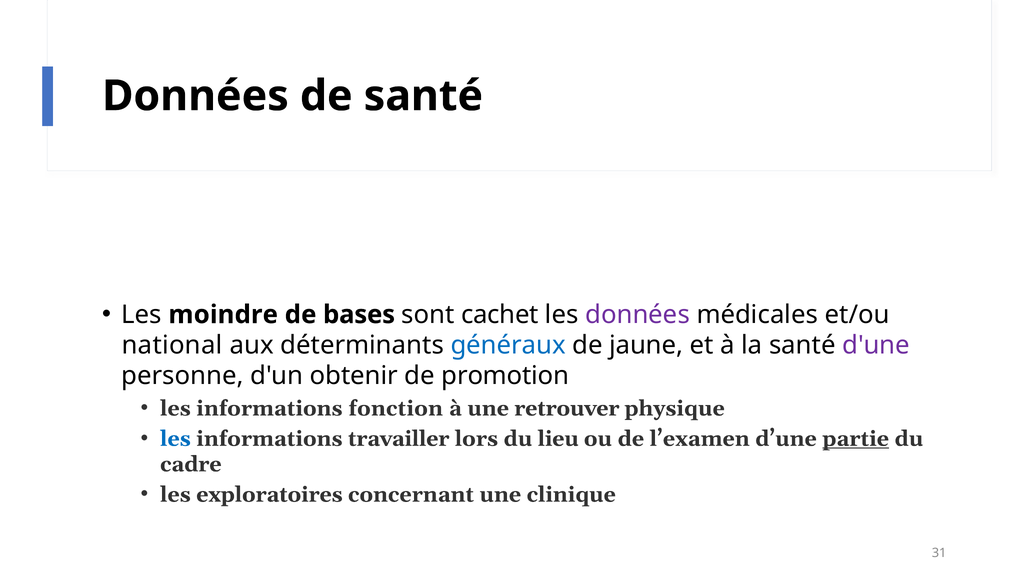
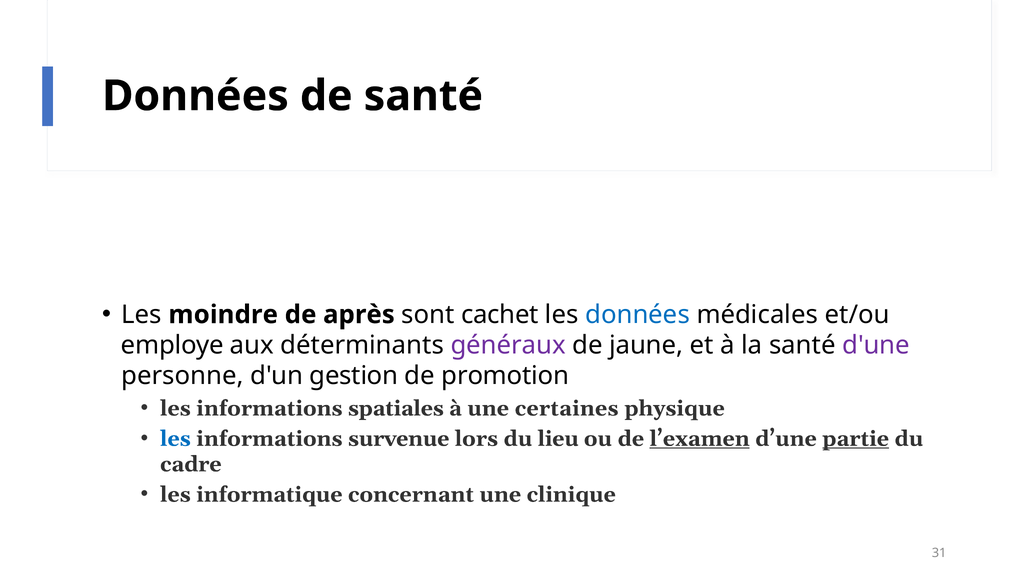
bases: bases -> après (359, 315)
données colour: purple -> blue (638, 315)
national: national -> employe (172, 345)
généraux colour: blue -> purple (508, 345)
obtenir: obtenir -> gestion (354, 376)
fonction: fonction -> spatiales (396, 408)
retrouver: retrouver -> certaines (567, 408)
travailler: travailler -> survenue (399, 439)
l’examen underline: none -> present (700, 439)
exploratoires: exploratoires -> informatique (269, 495)
